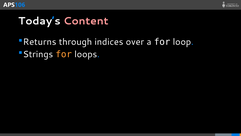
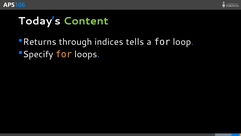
Content colour: pink -> light green (86, 21)
over: over -> tells (135, 42)
Strings: Strings -> Specify (38, 54)
